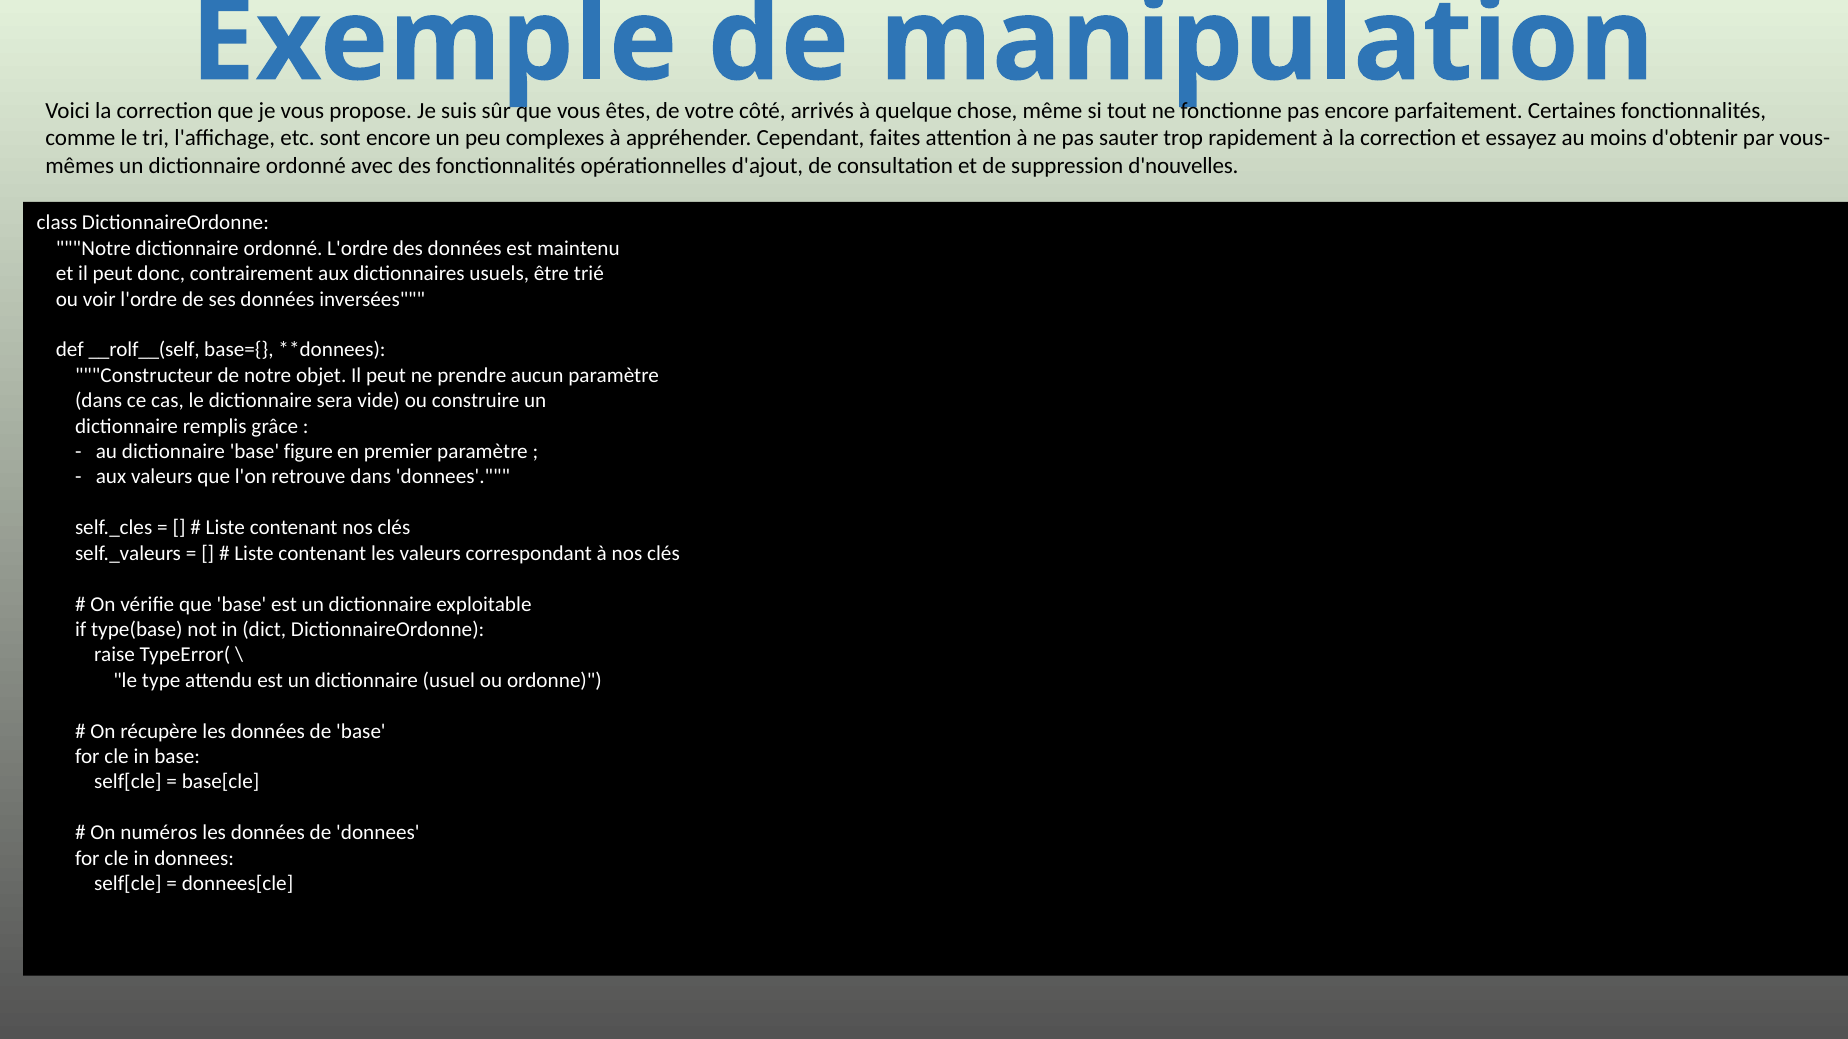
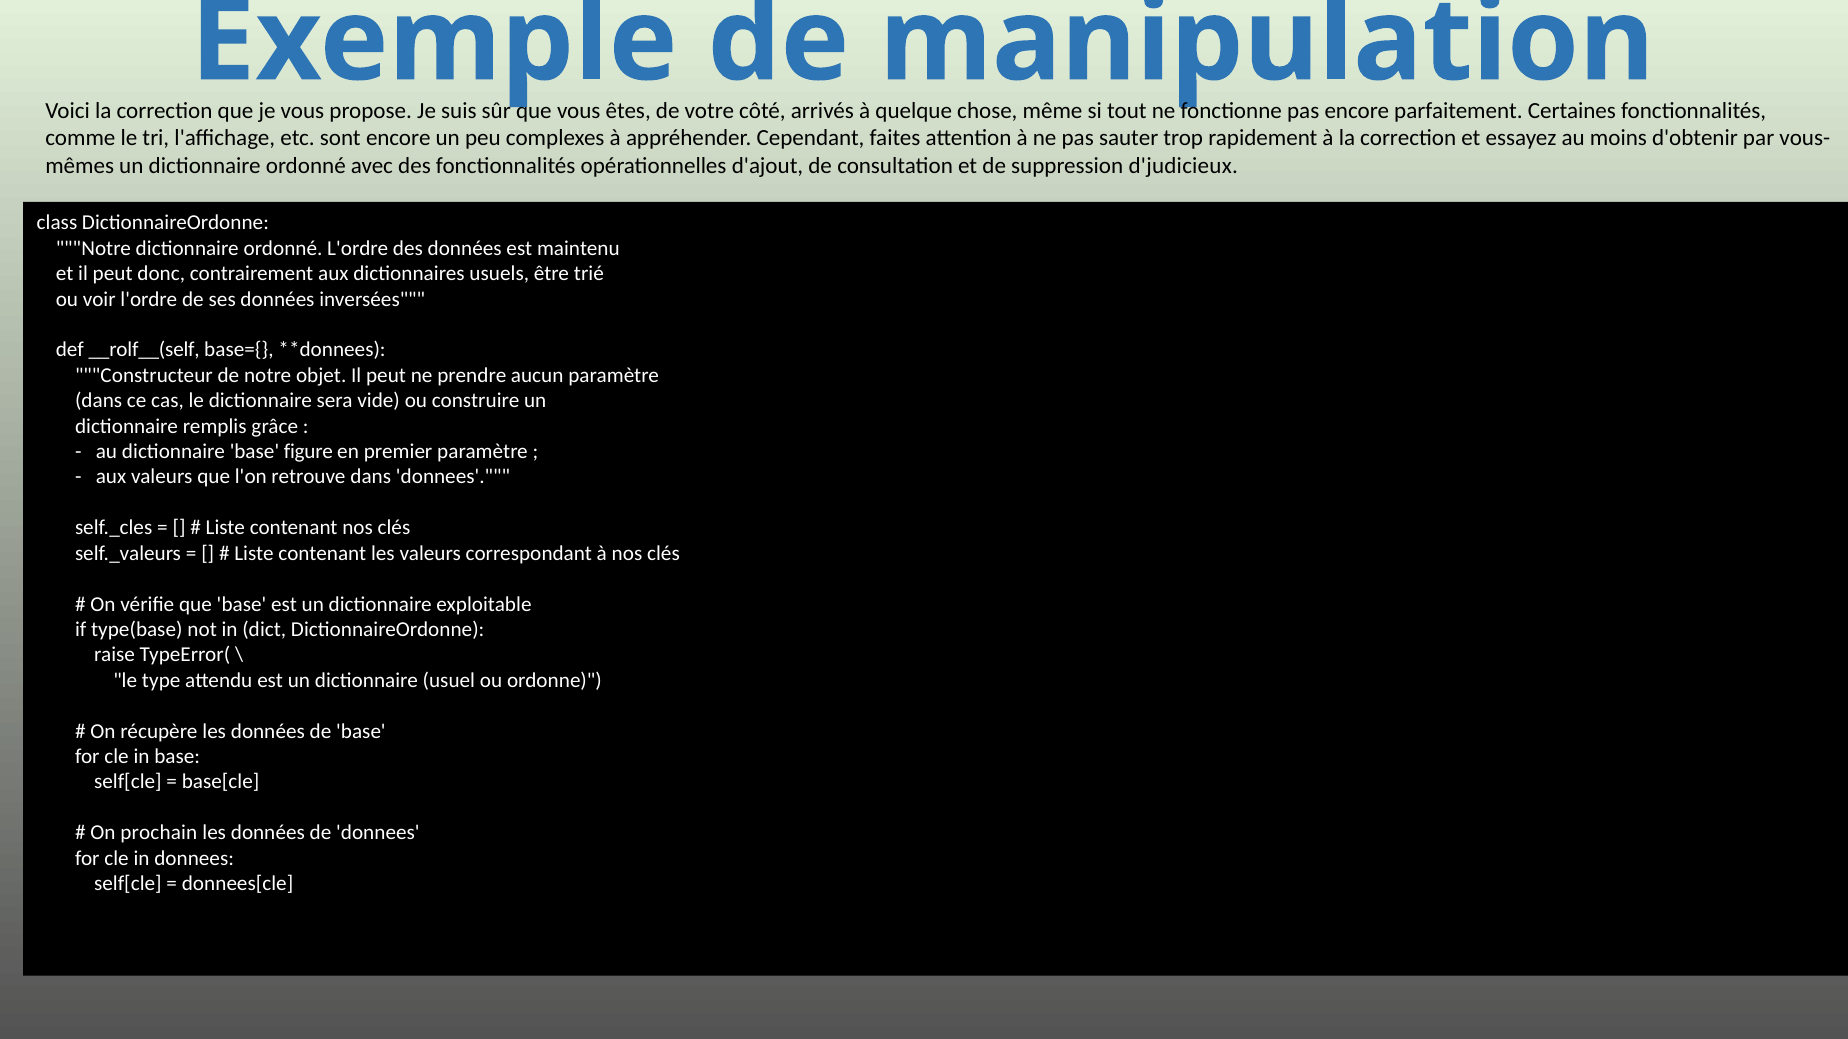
d'nouvelles: d'nouvelles -> d'judicieux (1183, 166)
numéros: numéros -> prochain (159, 833)
